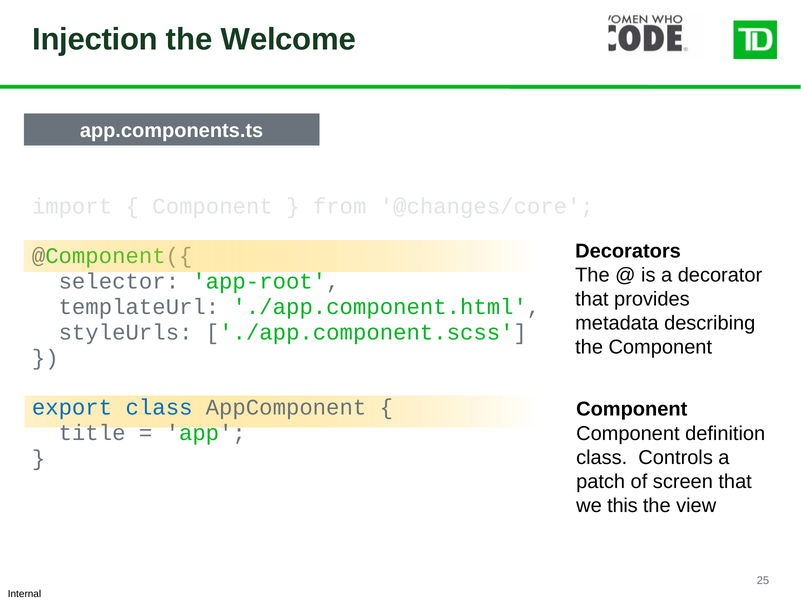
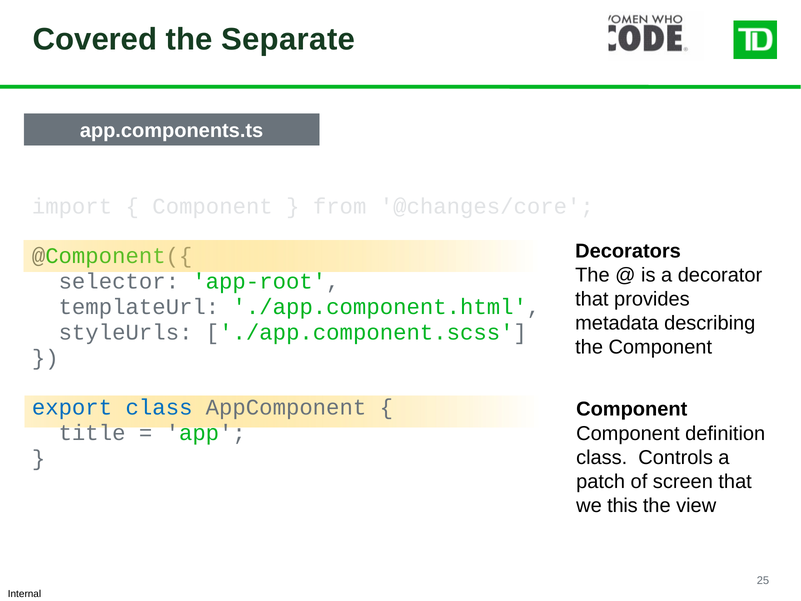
Injection: Injection -> Covered (95, 40)
Welcome: Welcome -> Separate (288, 40)
